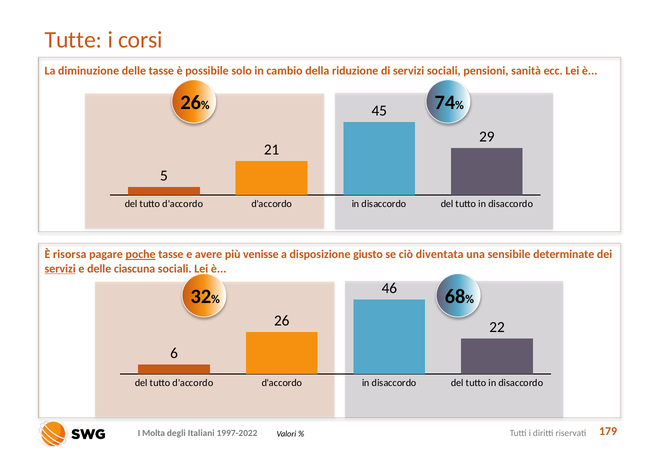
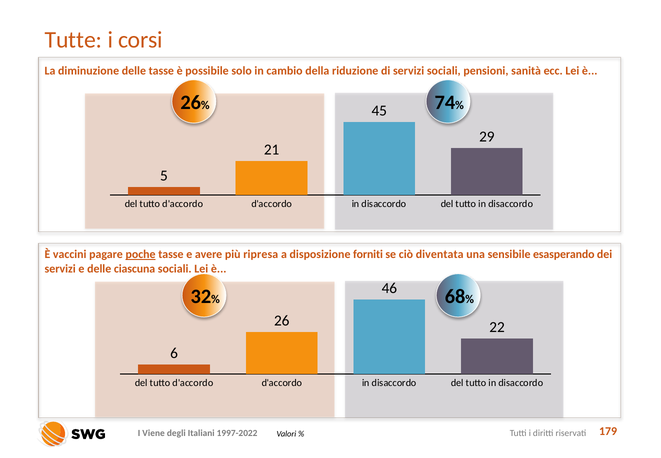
risorsa: risorsa -> vaccini (70, 254)
venisse: venisse -> ripresa (261, 254)
giusto: giusto -> forniti (368, 254)
determinate: determinate -> esasperando (564, 254)
servizi underline: present -> none (60, 268)
Molta: Molta -> Viene (154, 433)
